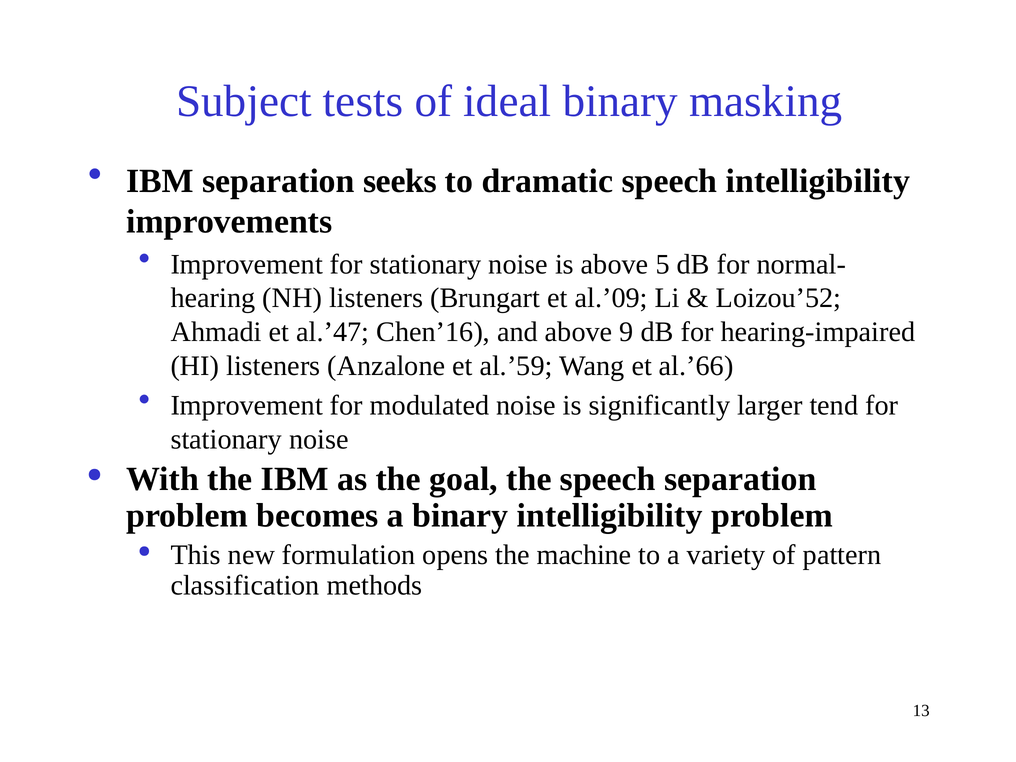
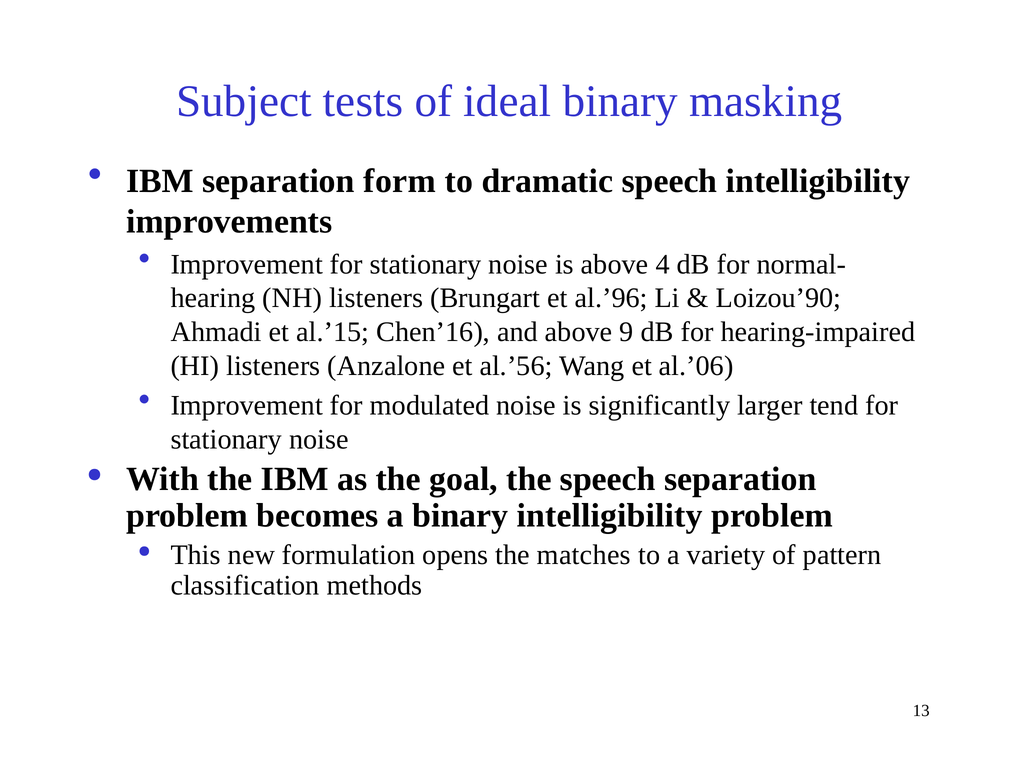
seeks: seeks -> form (400, 181)
5: 5 -> 4 (663, 264)
al.’09: al.’09 -> al.’96 (611, 298)
Loizou’52: Loizou’52 -> Loizou’90 (779, 298)
al.’47: al.’47 -> al.’15 (333, 332)
al.’59: al.’59 -> al.’56 (516, 366)
al.’66: al.’66 -> al.’06 (696, 366)
machine: machine -> matches (584, 555)
